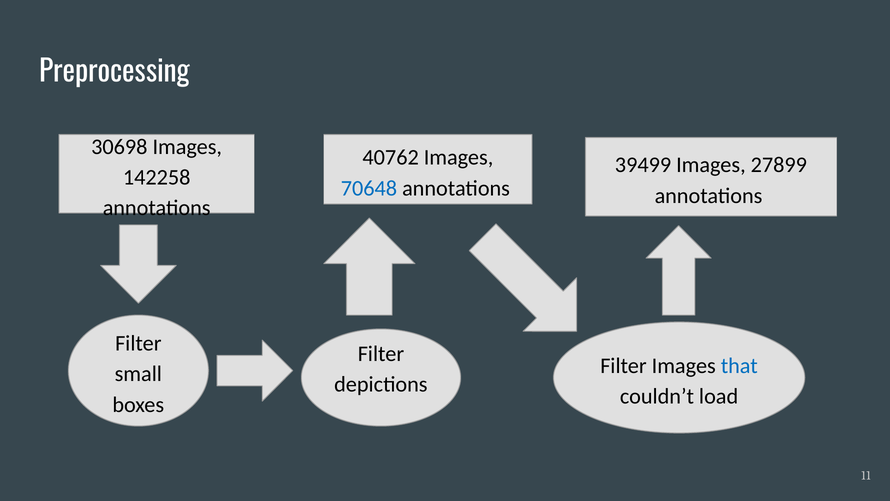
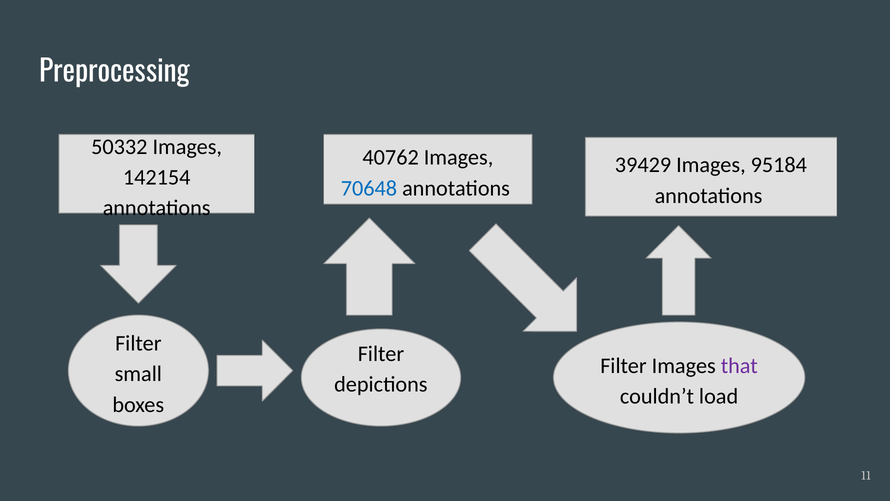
30698: 30698 -> 50332 (119, 147)
39499: 39499 -> 39429 (643, 165)
27899: 27899 -> 95184 (779, 165)
142258: 142258 -> 142154 (157, 177)
that colour: blue -> purple (739, 365)
